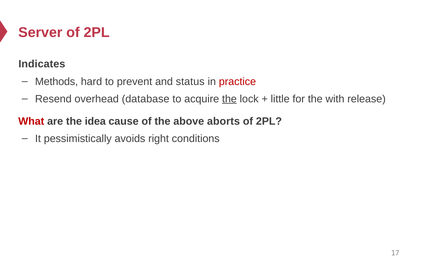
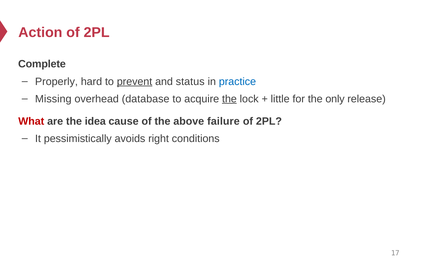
Server: Server -> Action (40, 33)
Indicates: Indicates -> Complete (42, 64)
Methods: Methods -> Properly (56, 82)
prevent underline: none -> present (135, 82)
practice colour: red -> blue (237, 82)
Resend: Resend -> Missing (53, 99)
with: with -> only (335, 99)
aborts: aborts -> failure (223, 121)
